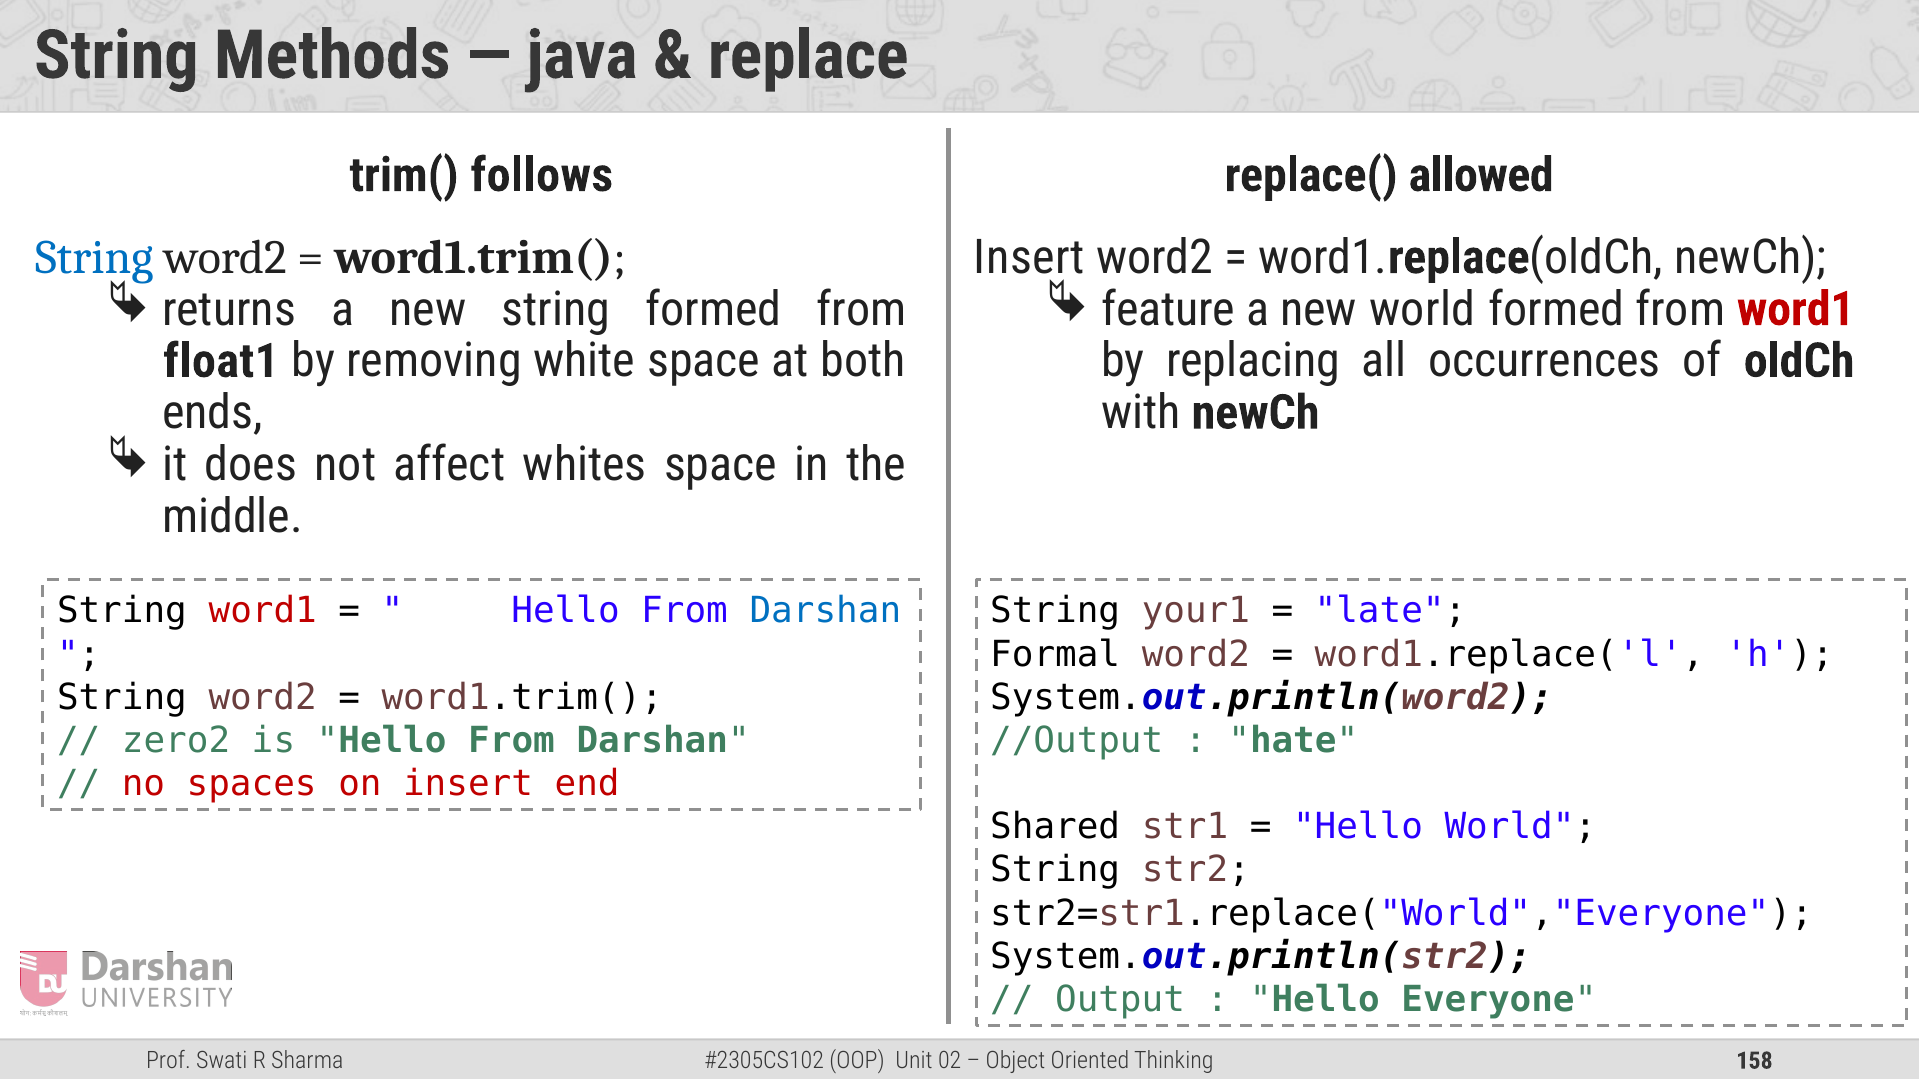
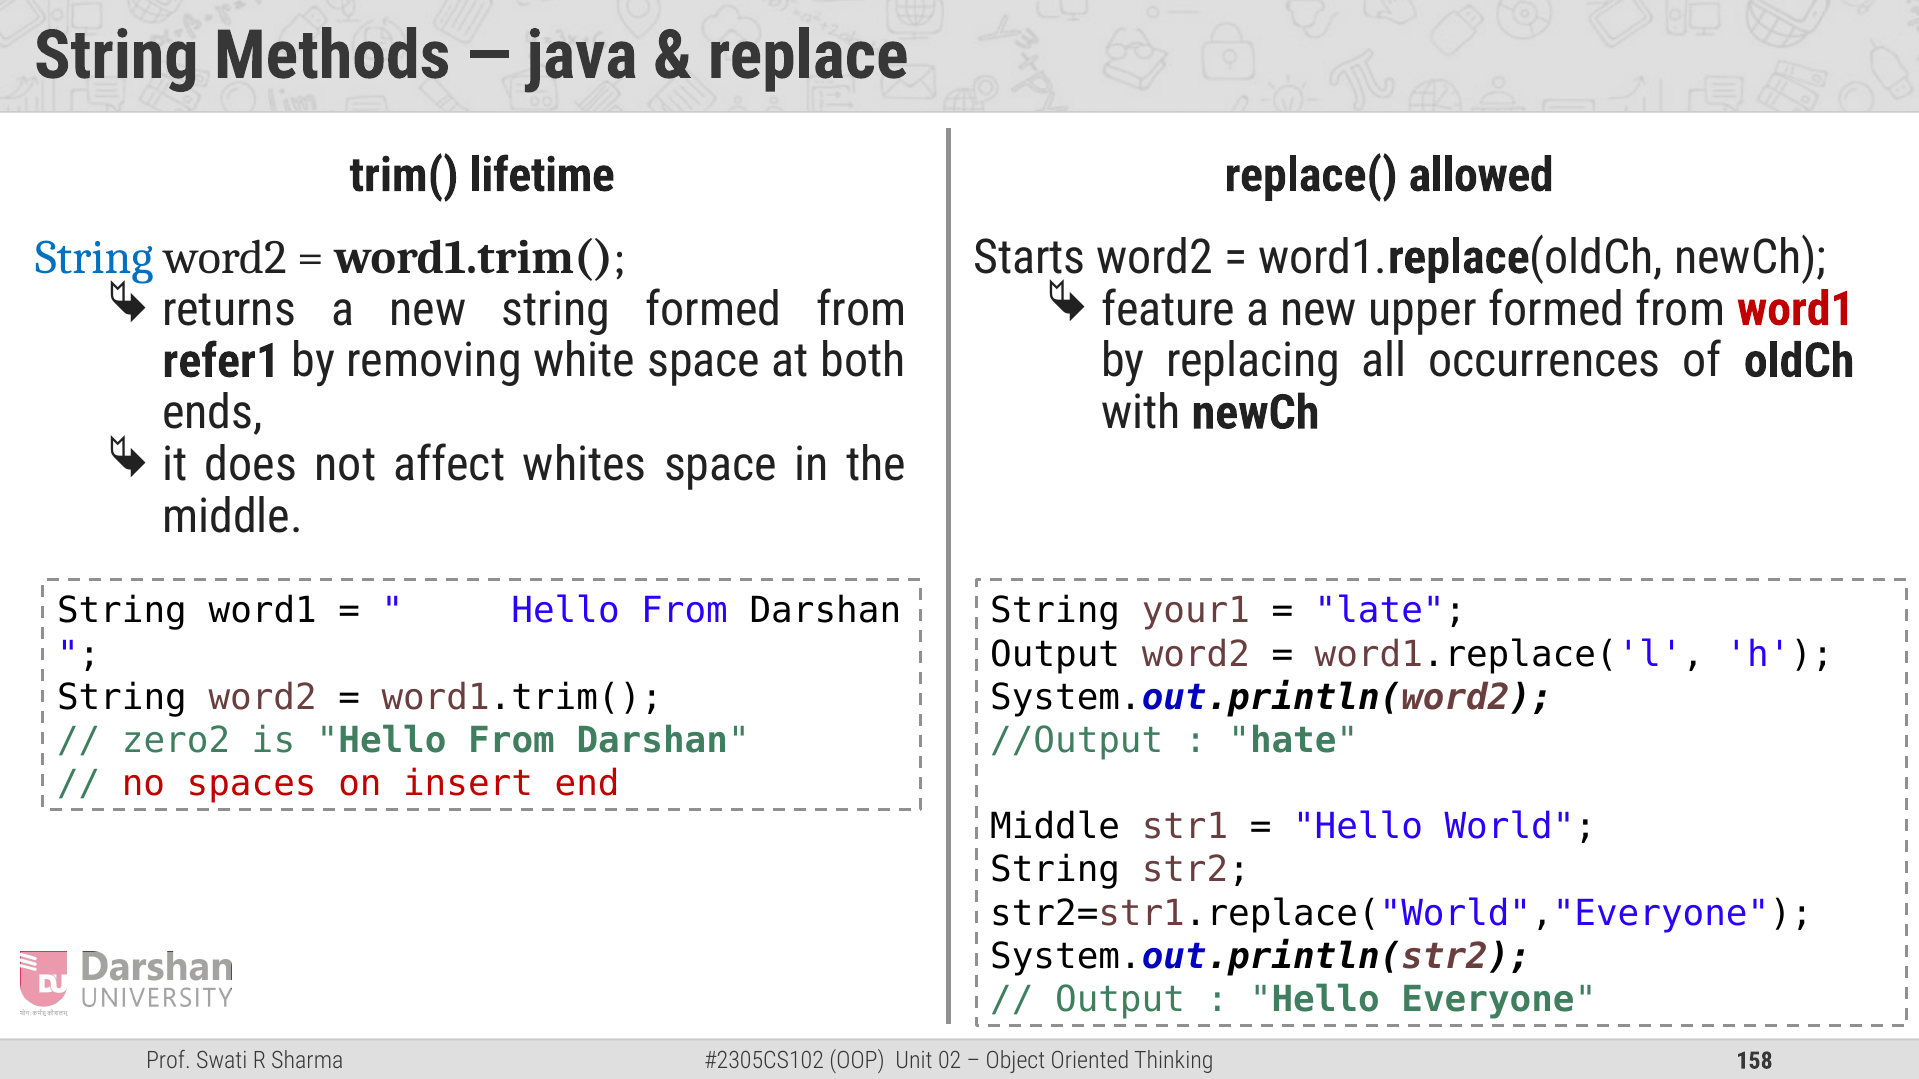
follows: follows -> lifetime (542, 175)
Insert: Insert -> Starts (1030, 258)
new world: world -> upper (1422, 309)
float1: float1 -> refer1 (221, 361)
word1 colour: red -> black (263, 611)
Darshan colour: blue -> black (825, 611)
Formal: Formal -> Output (1055, 654)
Shared: Shared -> Middle (1055, 827)
